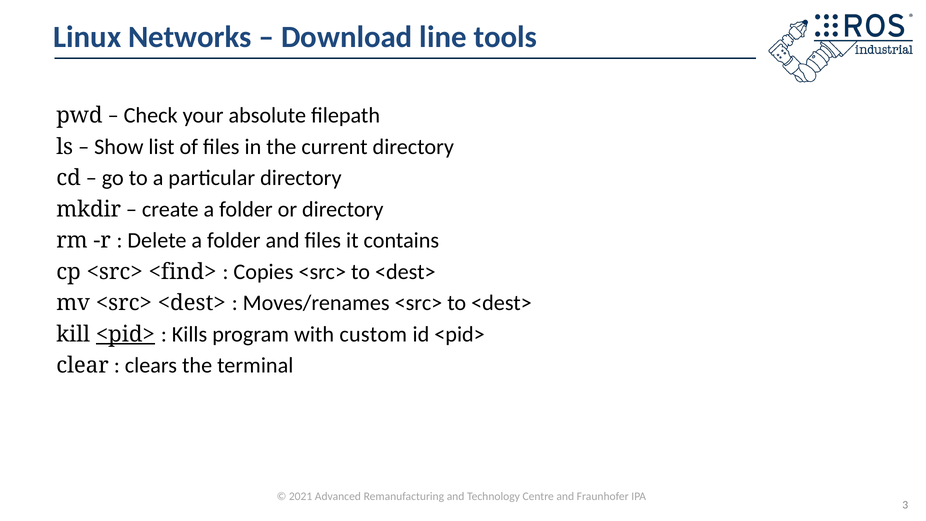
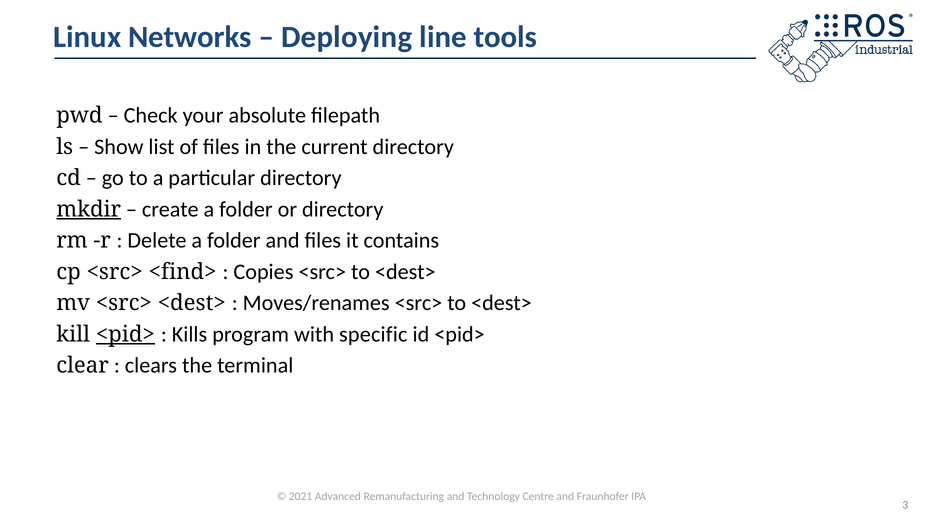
Download: Download -> Deploying (347, 37)
mkdir underline: none -> present (89, 209)
custom: custom -> specific (373, 334)
